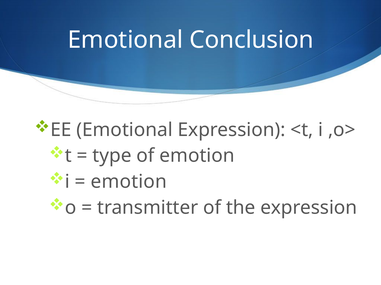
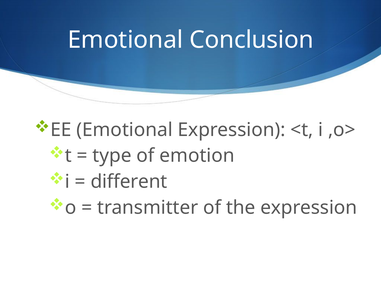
emotion: emotion -> different (129, 182)
